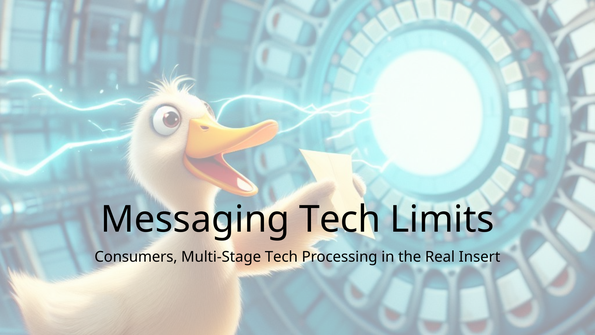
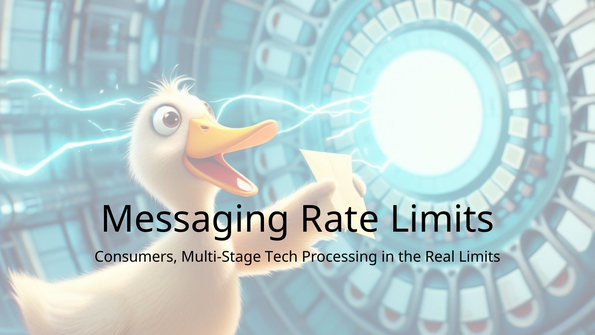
Messaging Tech: Tech -> Rate (340, 219)
Real Insert: Insert -> Limits (480, 257)
